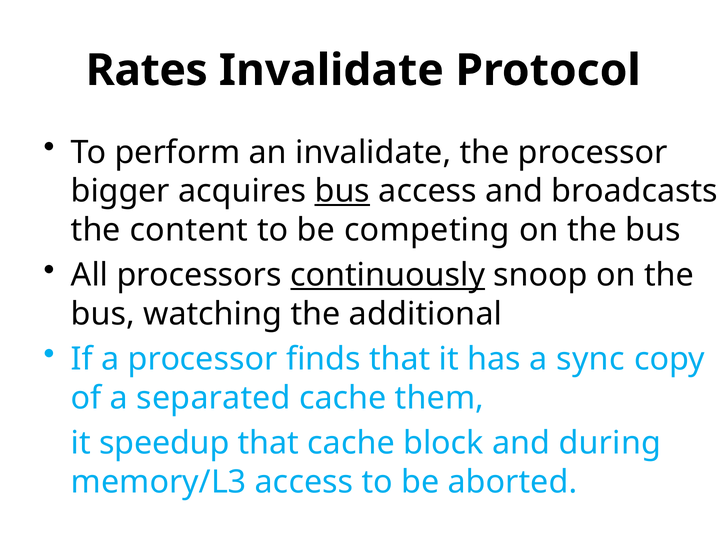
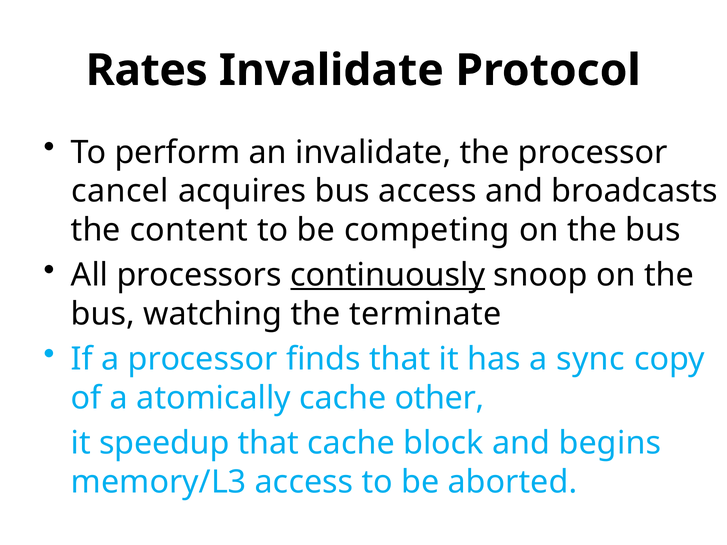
bigger: bigger -> cancel (120, 191)
bus underline: present -> none (342, 191)
additional: additional -> terminate (425, 314)
separated: separated -> atomically (214, 398)
them: them -> other (440, 398)
during: during -> begins (610, 443)
